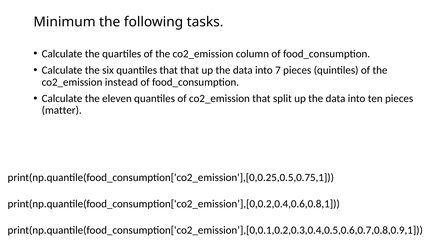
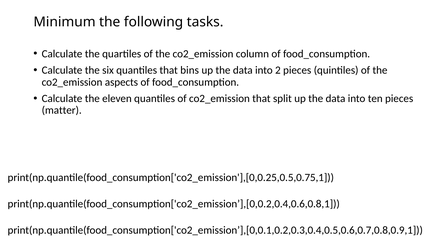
that that: that -> bins (190, 70)
7: 7 -> 2 (278, 70)
instead: instead -> aspects (121, 82)
